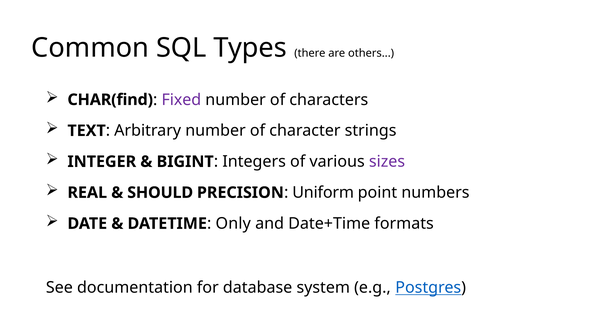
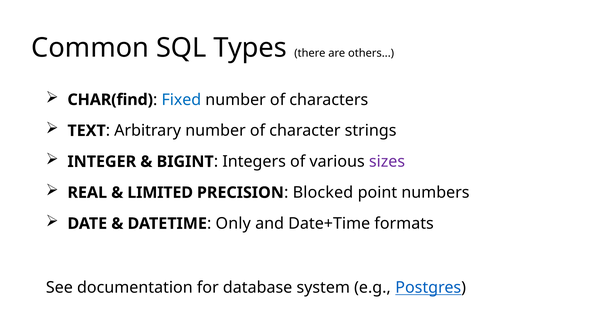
Fixed colour: purple -> blue (181, 100)
SHOULD: SHOULD -> LIMITED (160, 192)
Uniform: Uniform -> Blocked (323, 192)
